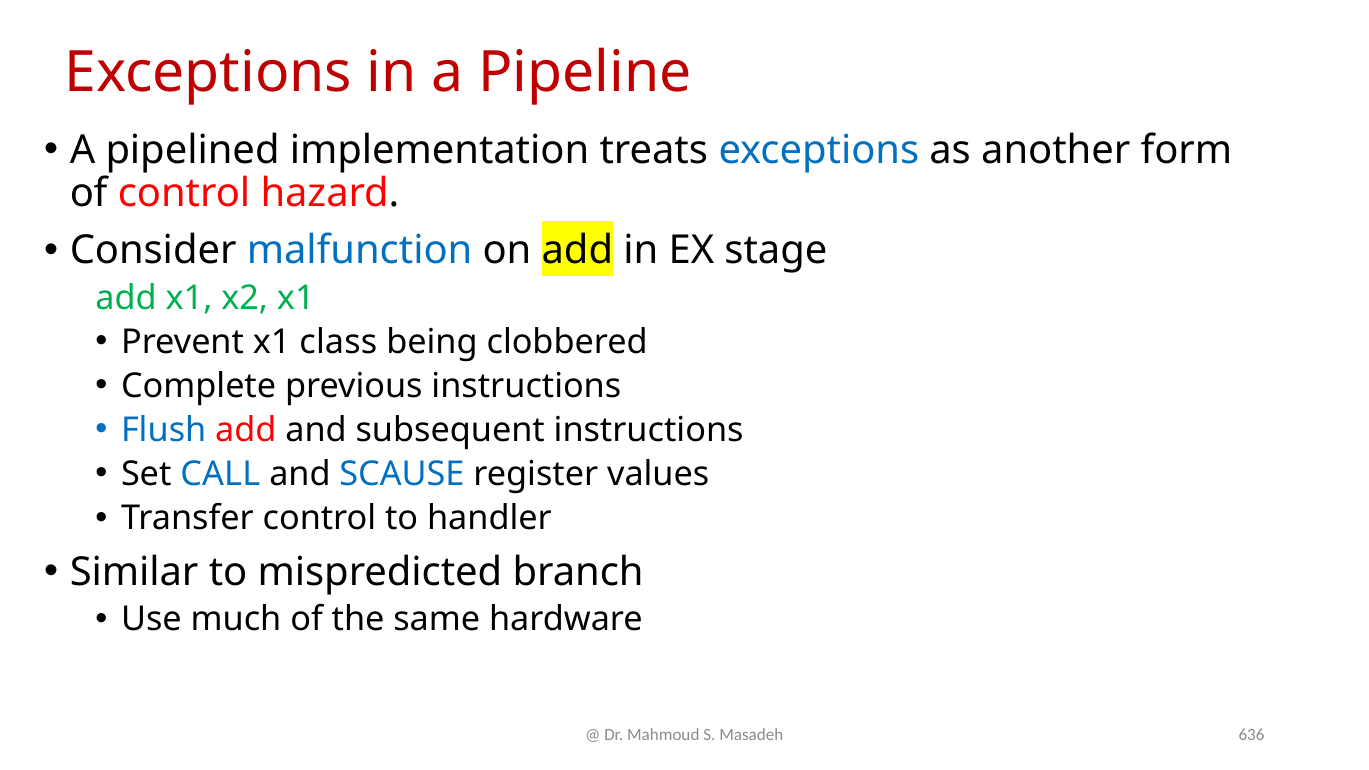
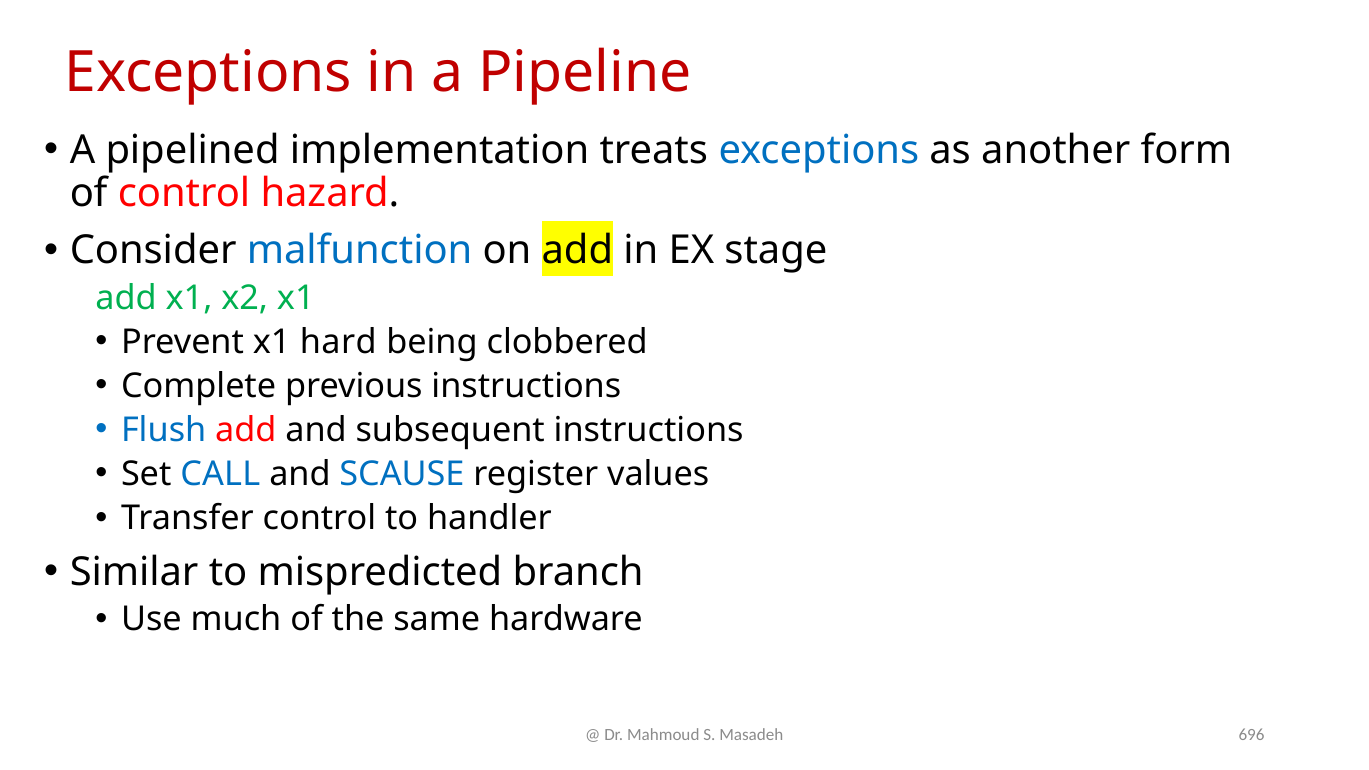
class: class -> hard (338, 342)
636: 636 -> 696 (1252, 735)
